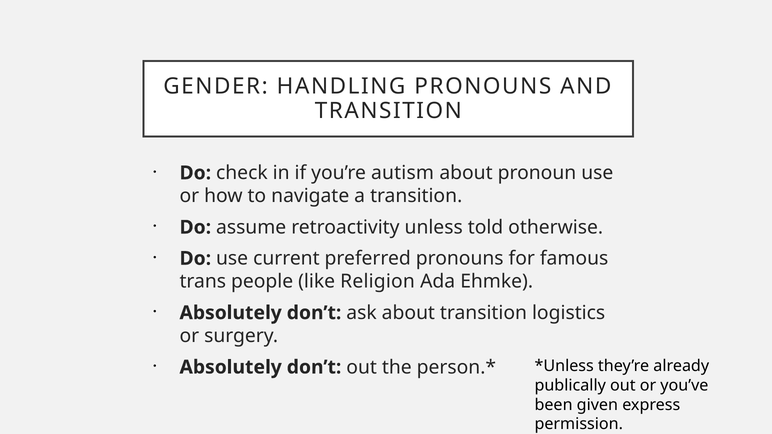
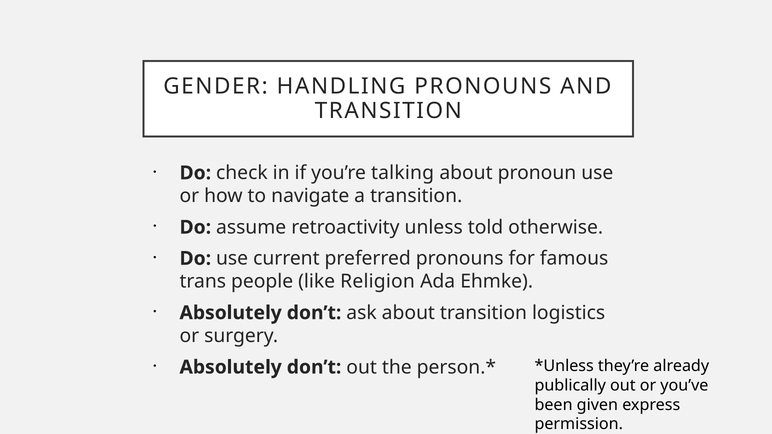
autism: autism -> talking (403, 173)
